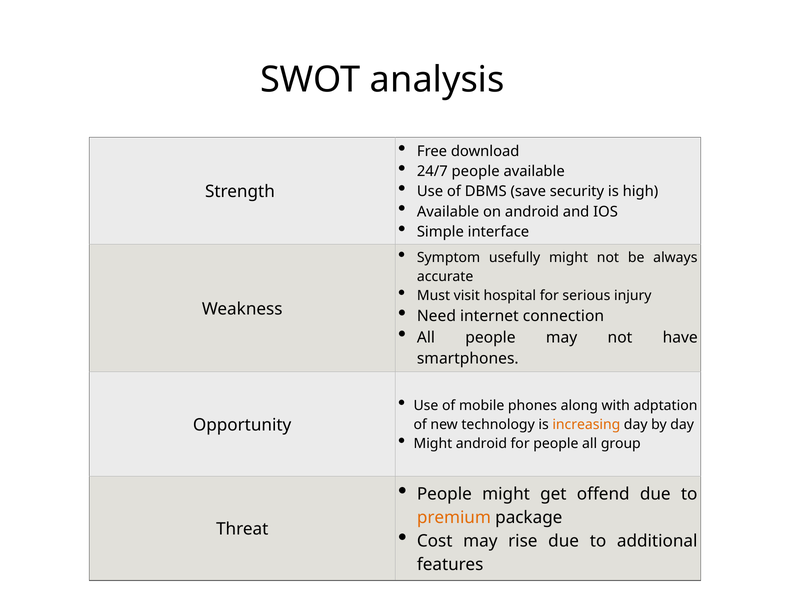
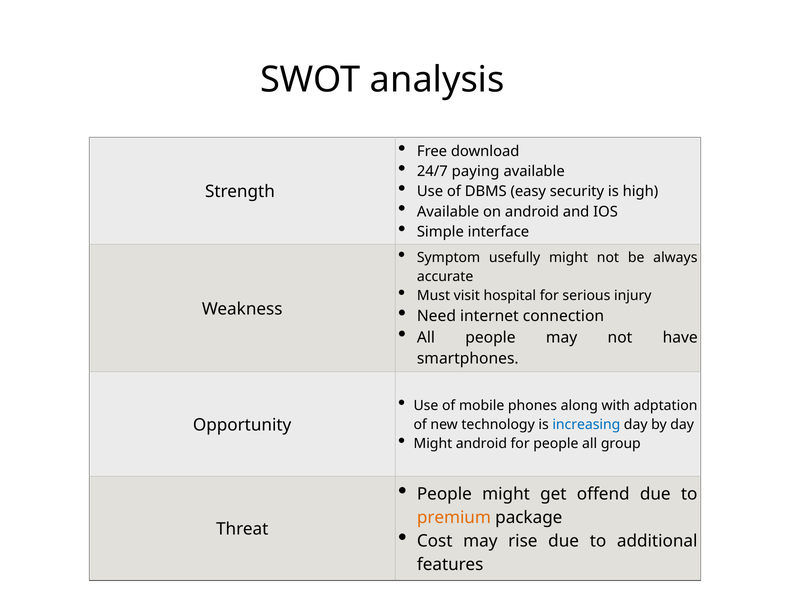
24/7 people: people -> paying (476, 171)
save: save -> easy (528, 191)
increasing colour: orange -> blue (586, 424)
